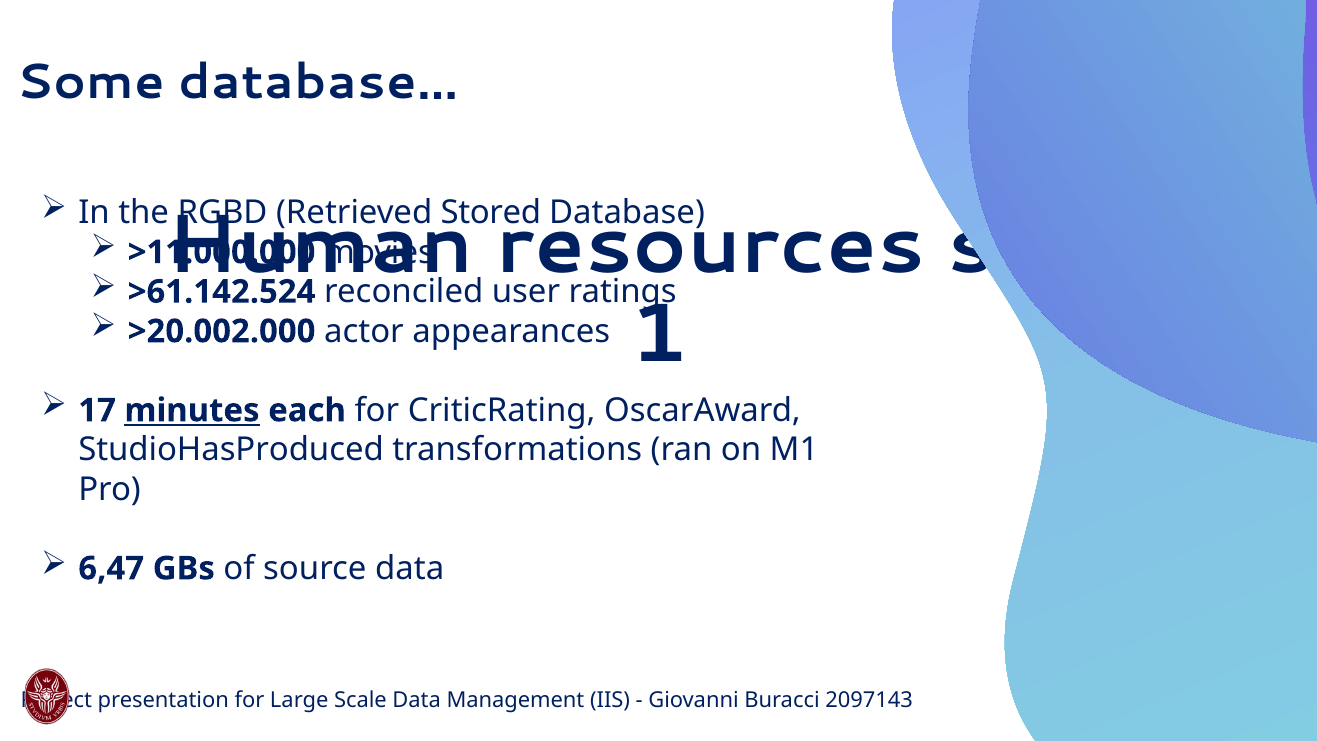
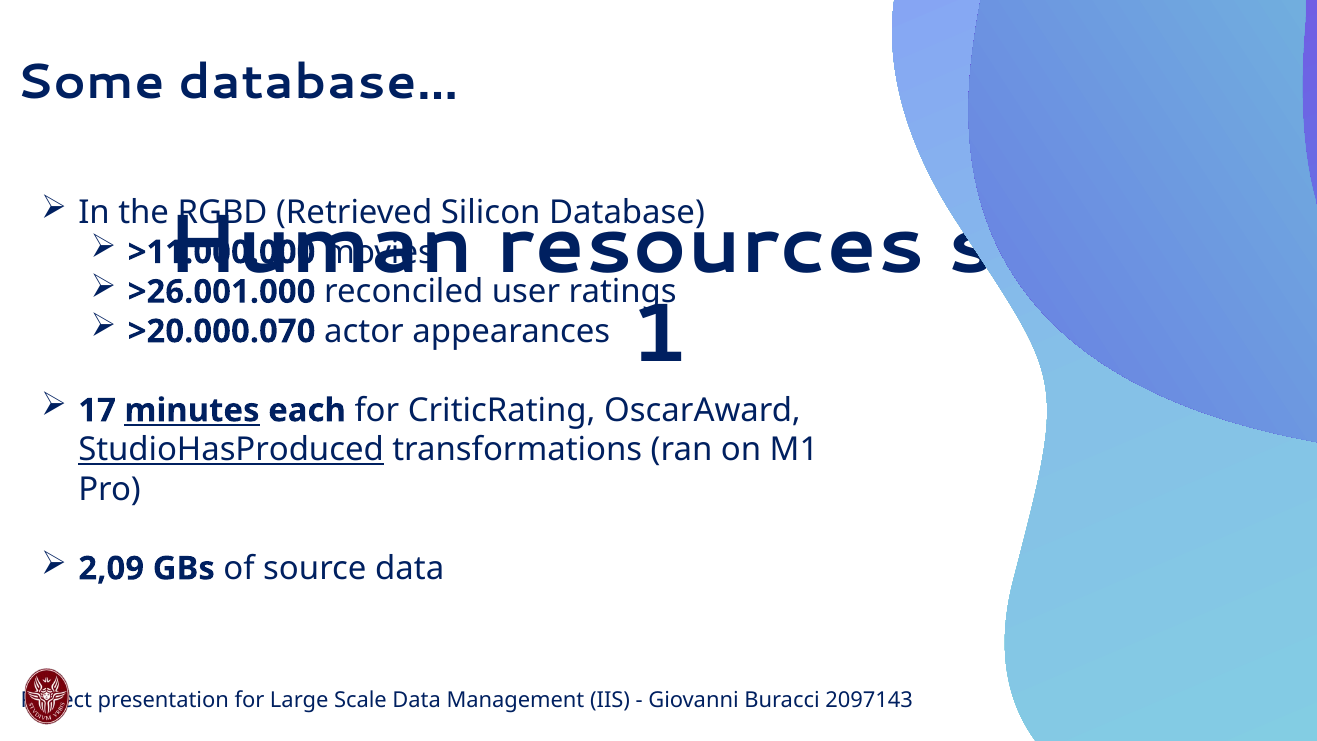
Stored: Stored -> Silicon (491, 213)
>61.142.524: >61.142.524 -> >26.001.000 (222, 292)
>20.002.000: >20.002.000 -> >20.000.070 (222, 331)
StudioHasProduced underline: none -> present (231, 450)
6,47: 6,47 -> 2,09 (111, 568)
